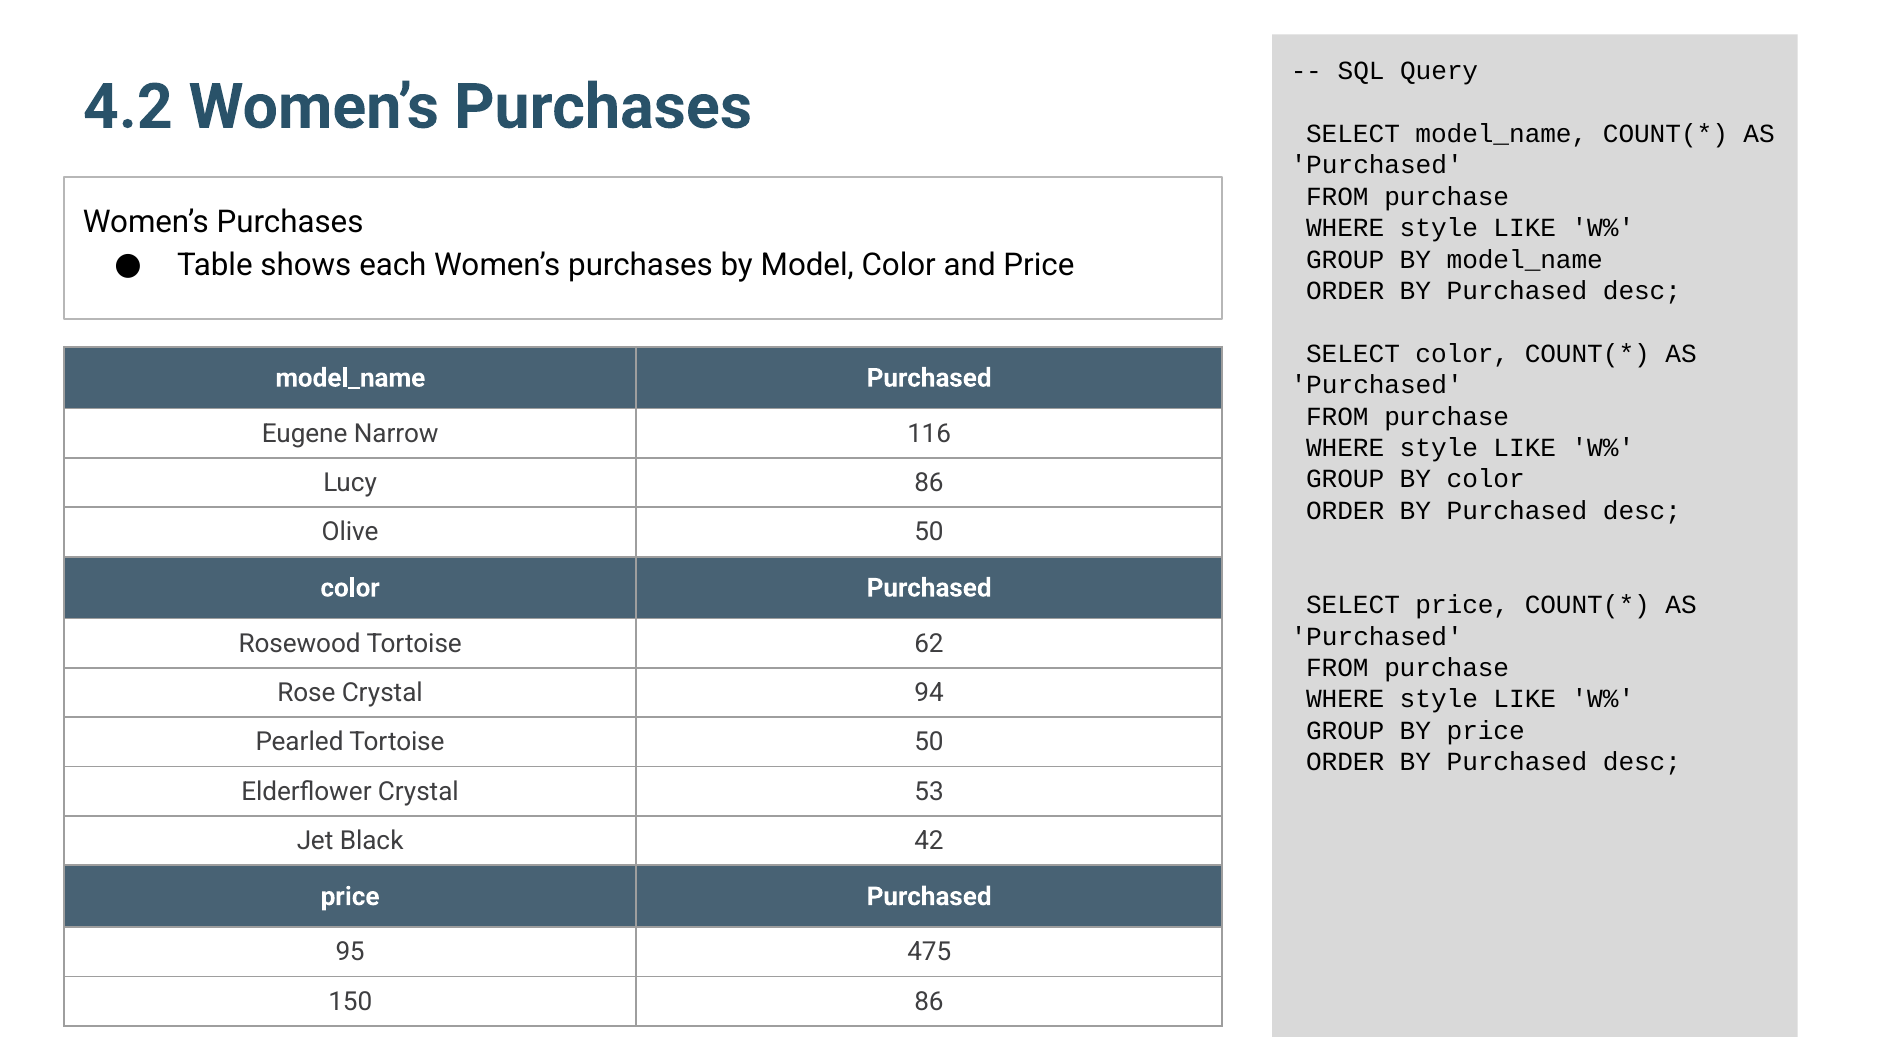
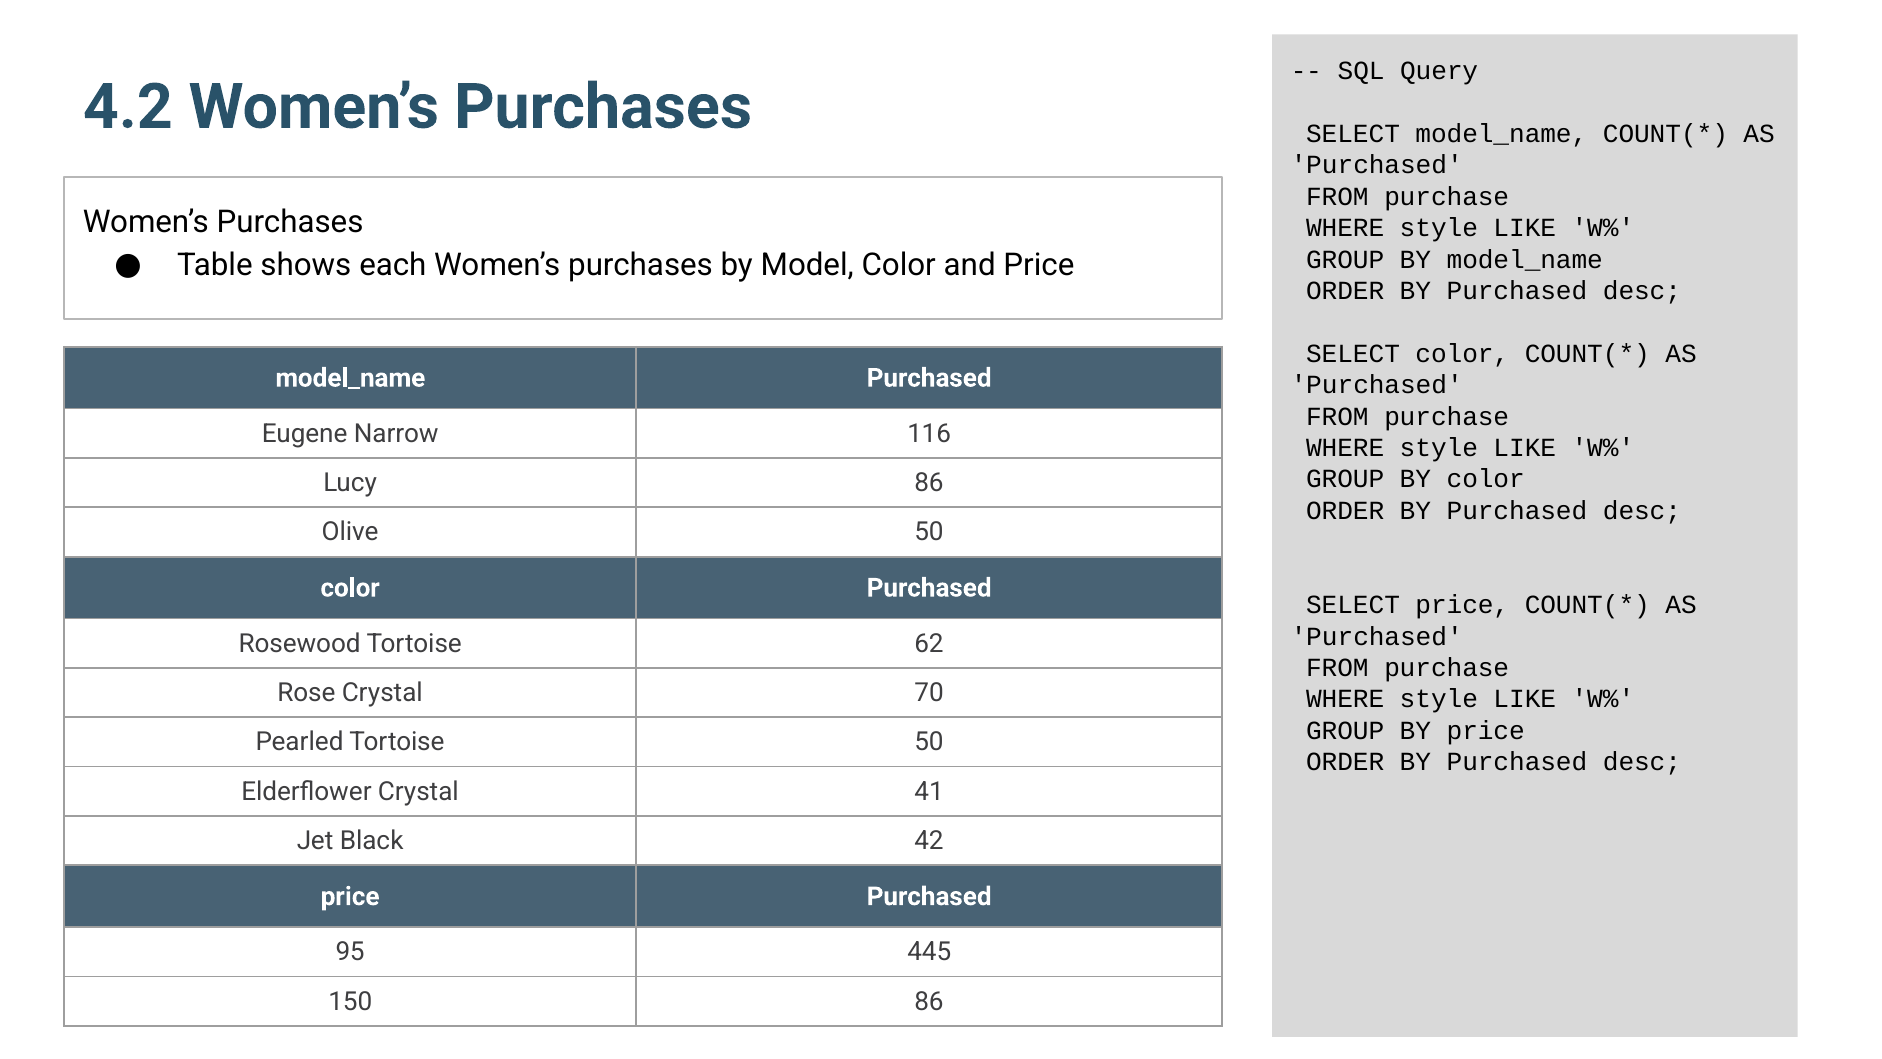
94: 94 -> 70 (929, 693)
53: 53 -> 41 (929, 791)
475: 475 -> 445 (929, 952)
